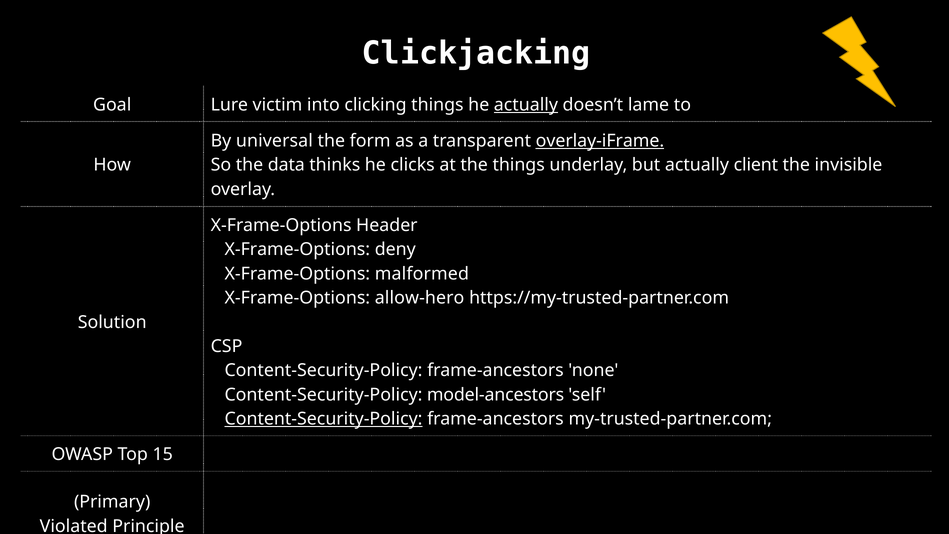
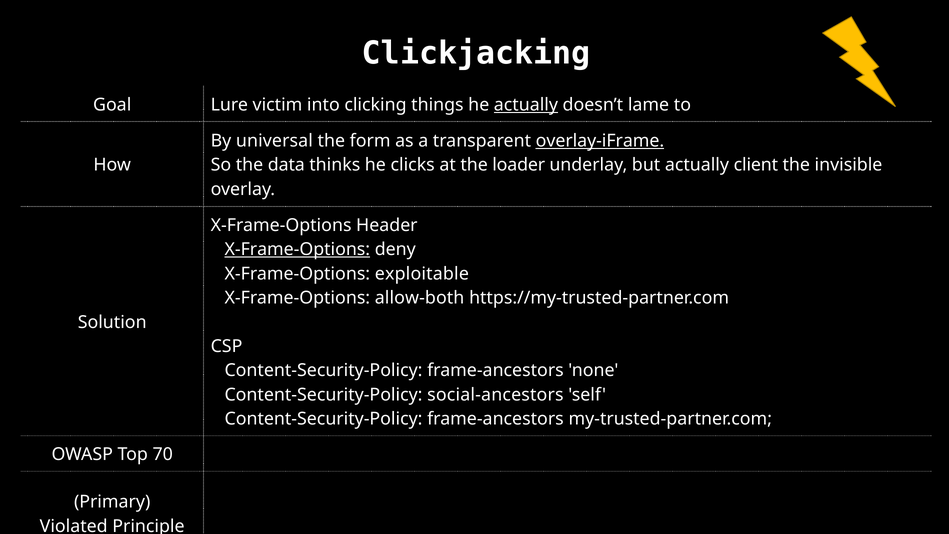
the things: things -> loader (519, 165)
X-Frame-Options underline: none -> present (297, 249)
malformed: malformed -> exploitable (422, 274)
allow-hero: allow-hero -> allow-both (420, 298)
model-ancestors: model-ancestors -> social-ancestors (495, 395)
Content-Security-Policy underline: present -> none (324, 419)
15: 15 -> 70 (163, 454)
